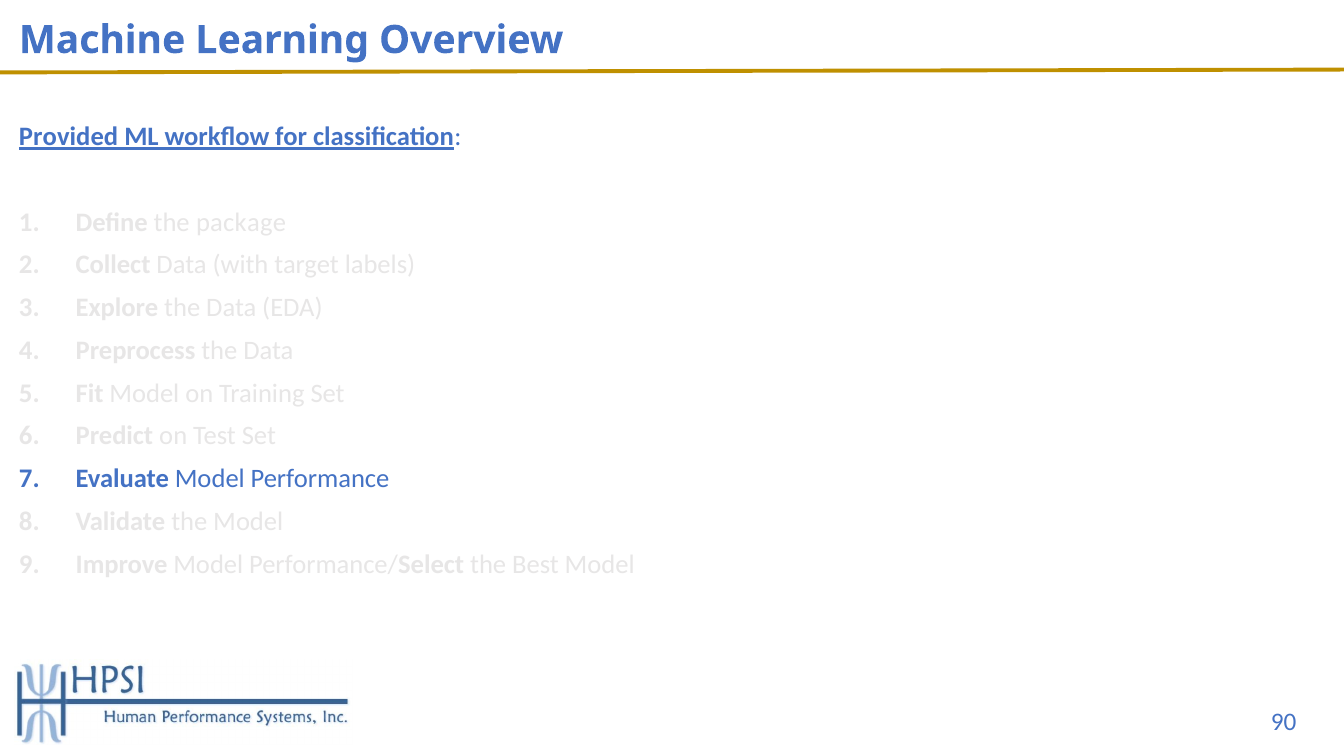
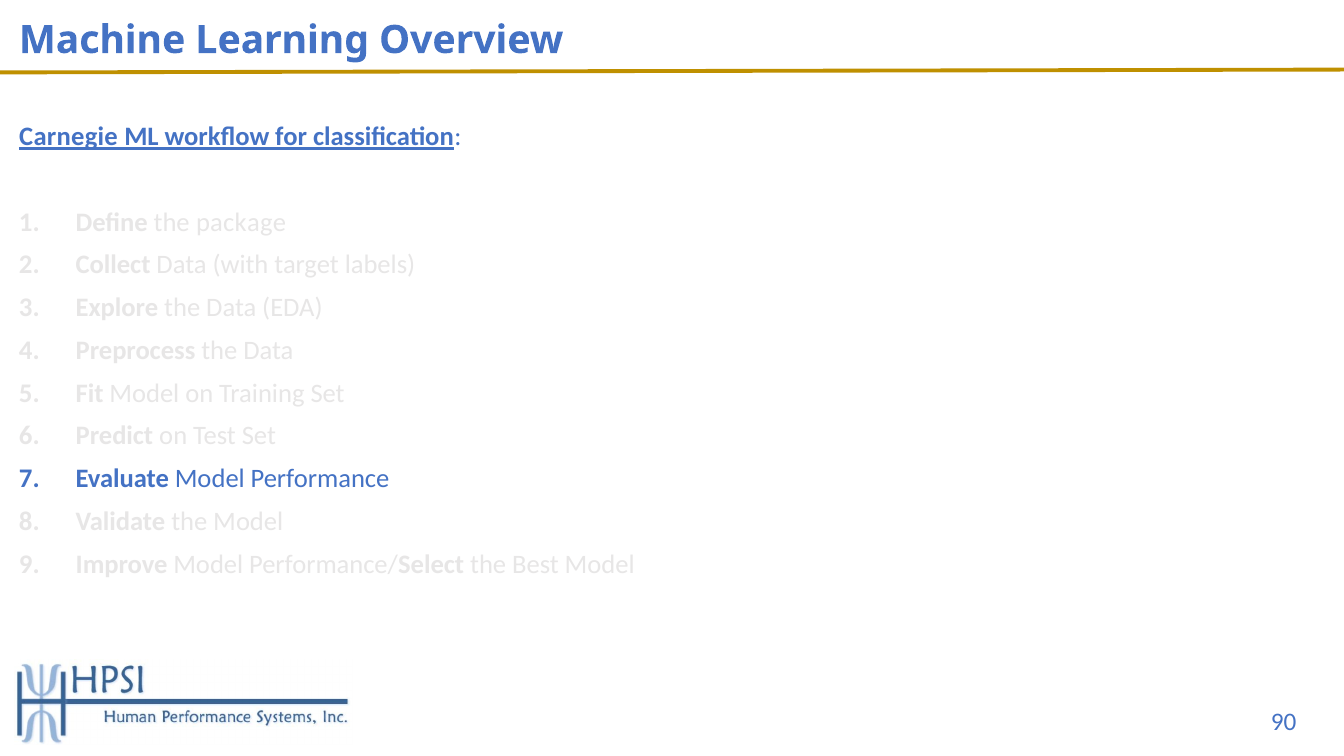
Provided: Provided -> Carnegie (68, 137)
